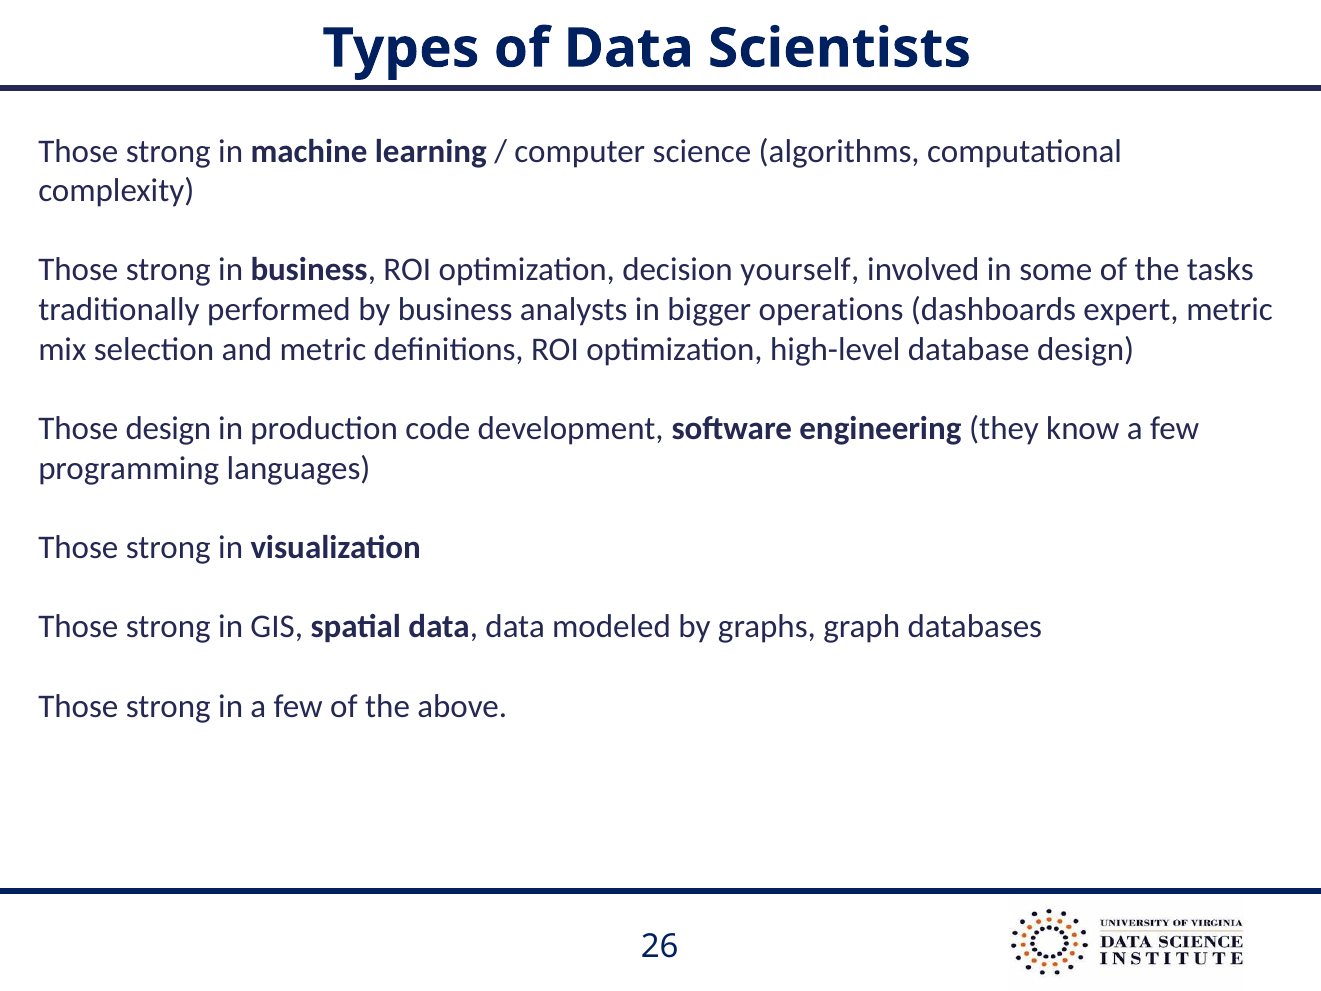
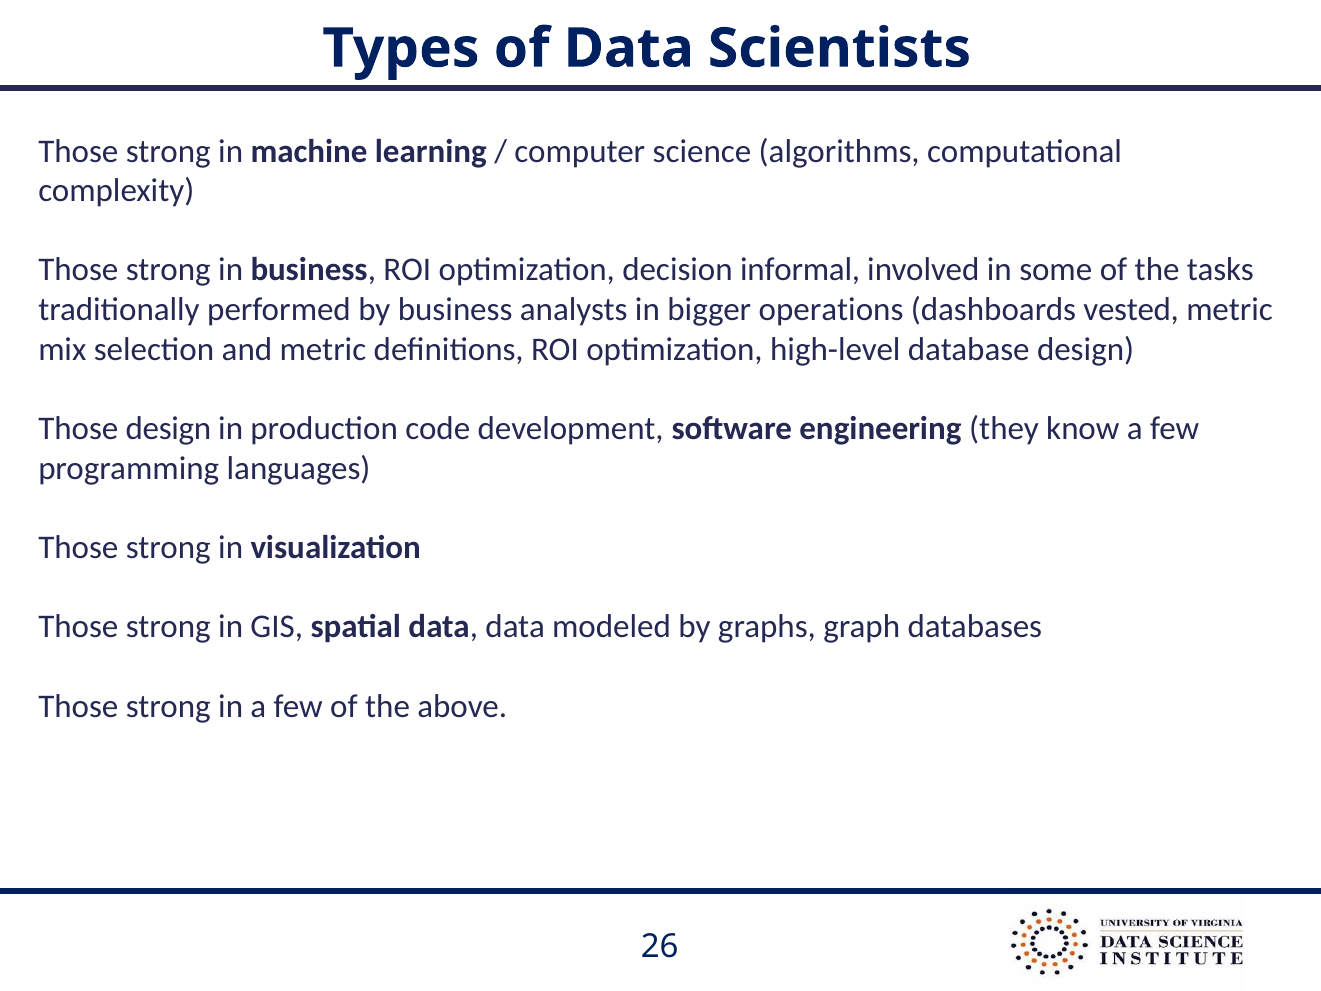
yourself: yourself -> informal (800, 270)
expert: expert -> vested (1131, 310)
